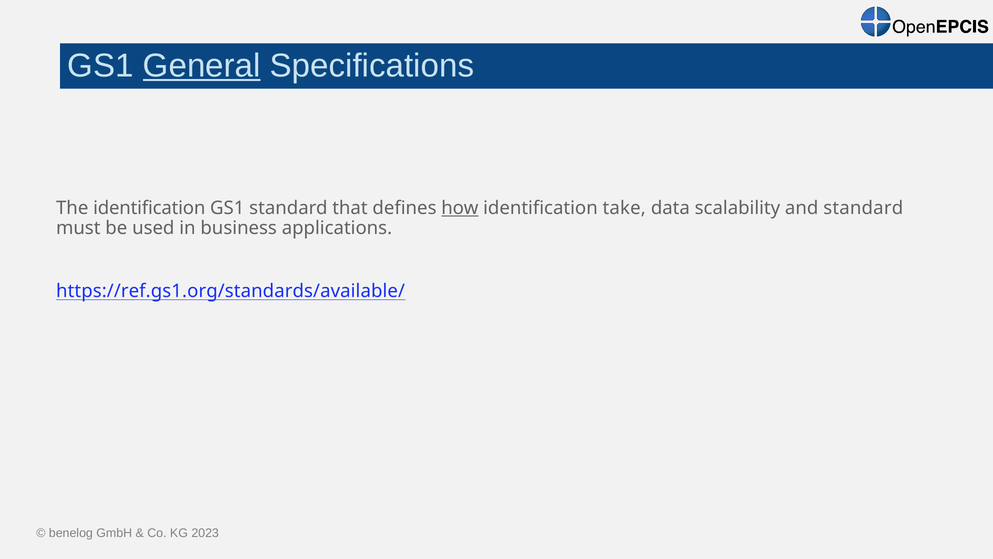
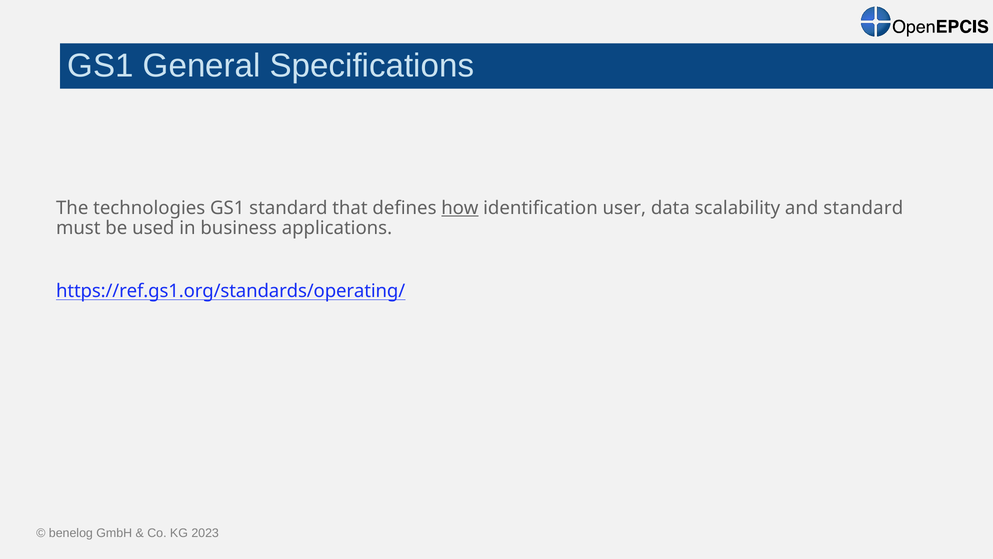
General underline: present -> none (202, 66)
The identification: identification -> technologies (149, 208)
take: take -> user (624, 208)
https://ref.gs1.org/standards/available/: https://ref.gs1.org/standards/available/ -> https://ref.gs1.org/standards/operating/ (231, 291)
